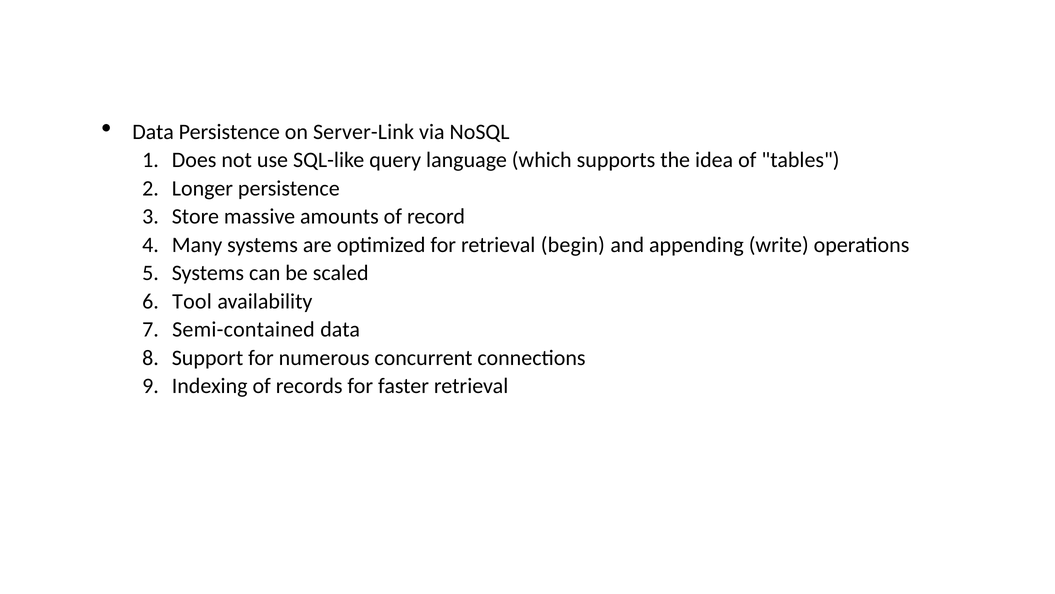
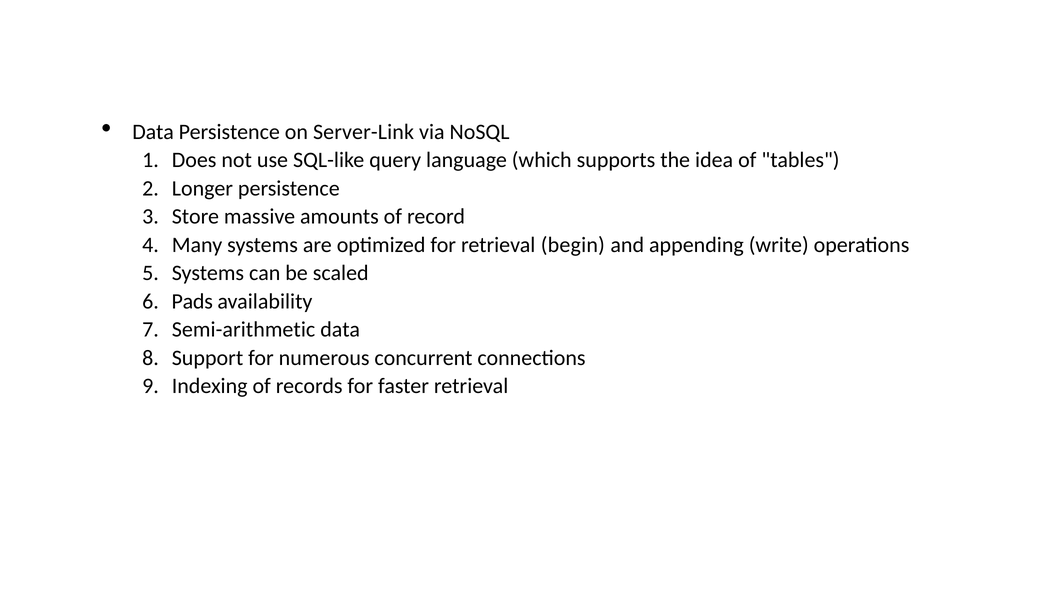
Tool: Tool -> Pads (192, 301)
Semi-contained: Semi-contained -> Semi-arithmetic (244, 329)
